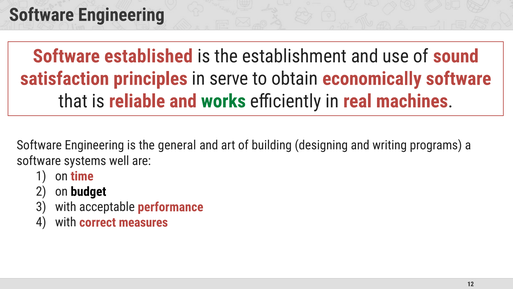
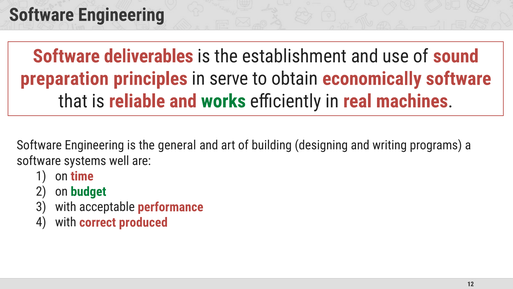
established: established -> deliverables (149, 56)
satisfaction: satisfaction -> preparation (64, 79)
budget colour: black -> green (88, 191)
measures: measures -> produced (143, 222)
